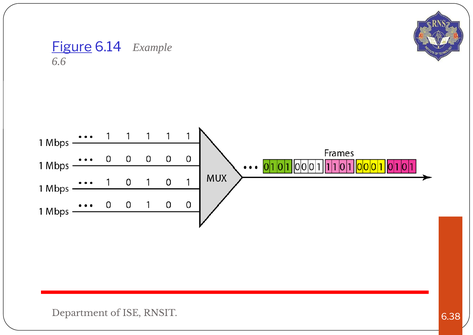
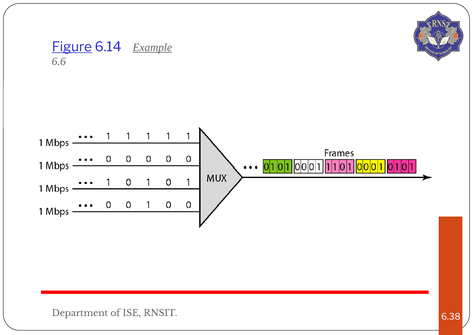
Example underline: none -> present (152, 48)
